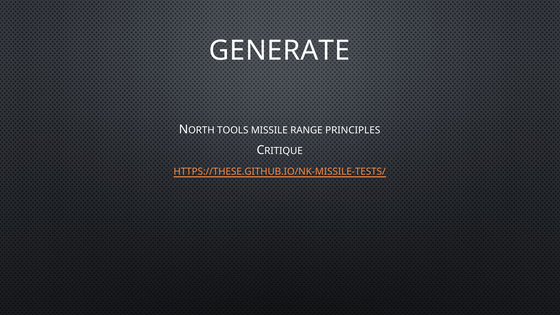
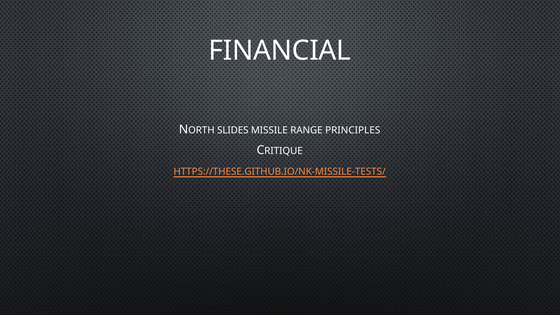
GENERATE: GENERATE -> FINANCIAL (280, 51)
TOOLS: TOOLS -> SLIDES (233, 130)
